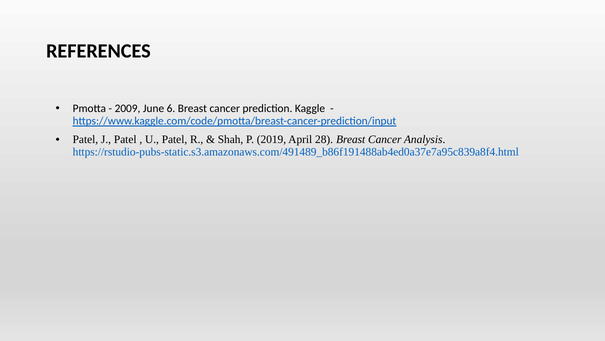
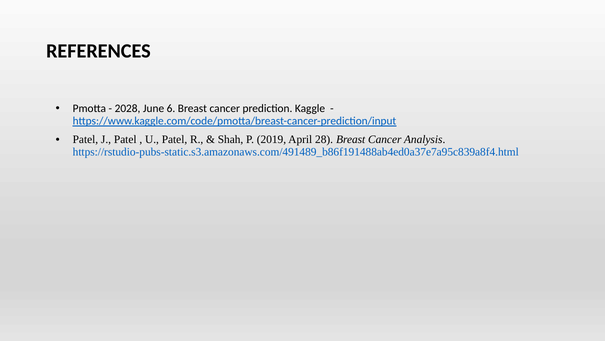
2009: 2009 -> 2028 (128, 108)
